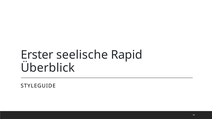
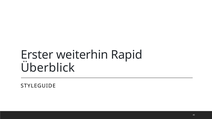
seelische: seelische -> weiterhin (82, 55)
